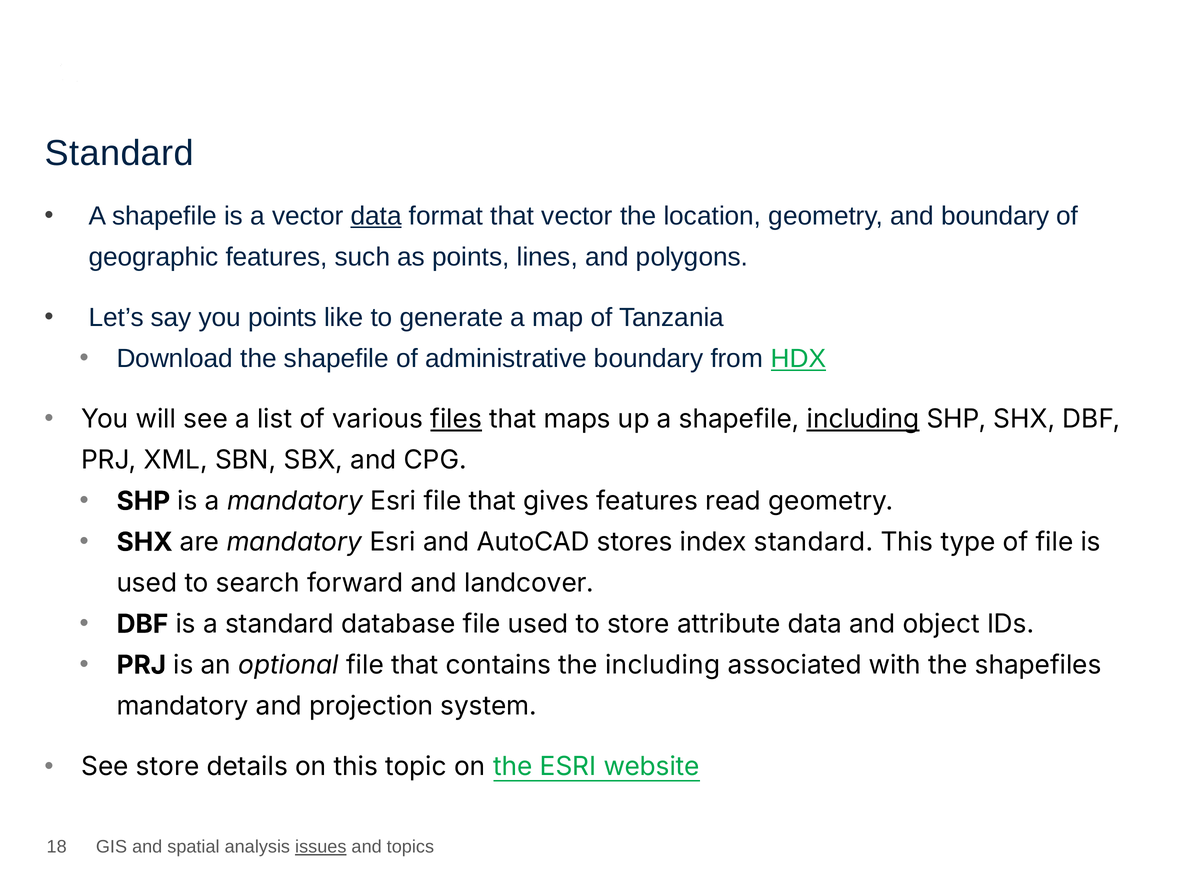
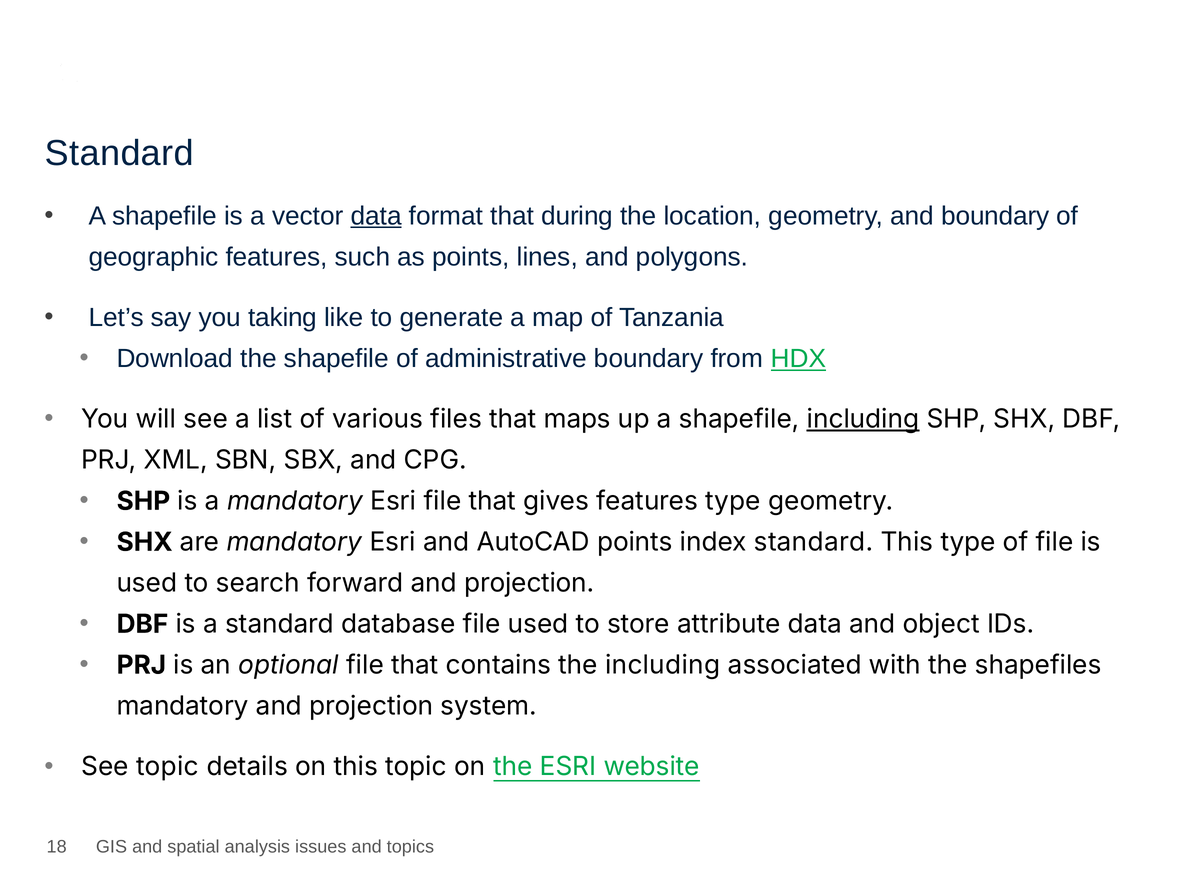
that vector: vector -> during (577, 216)
you points: points -> taking (283, 318)
files underline: present -> none (456, 419)
features read: read -> type (733, 501)
AutoCAD stores: stores -> points (635, 542)
forward and landcover: landcover -> projection (529, 583)
See store: store -> topic (168, 767)
issues underline: present -> none (321, 847)
